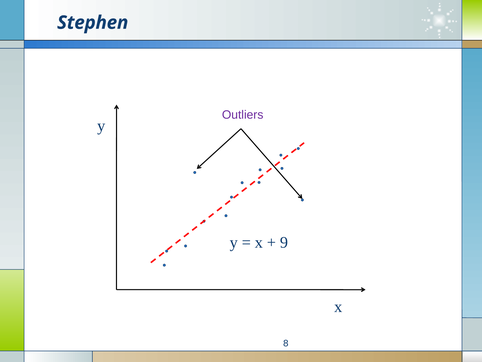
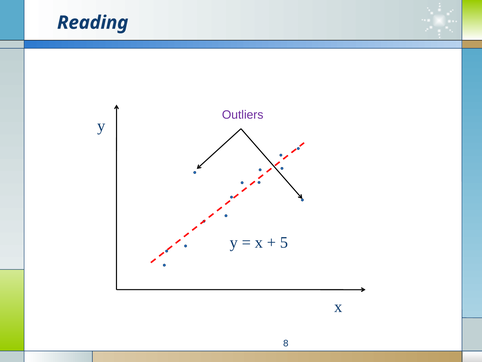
Stephen: Stephen -> Reading (93, 23)
9: 9 -> 5 (284, 242)
